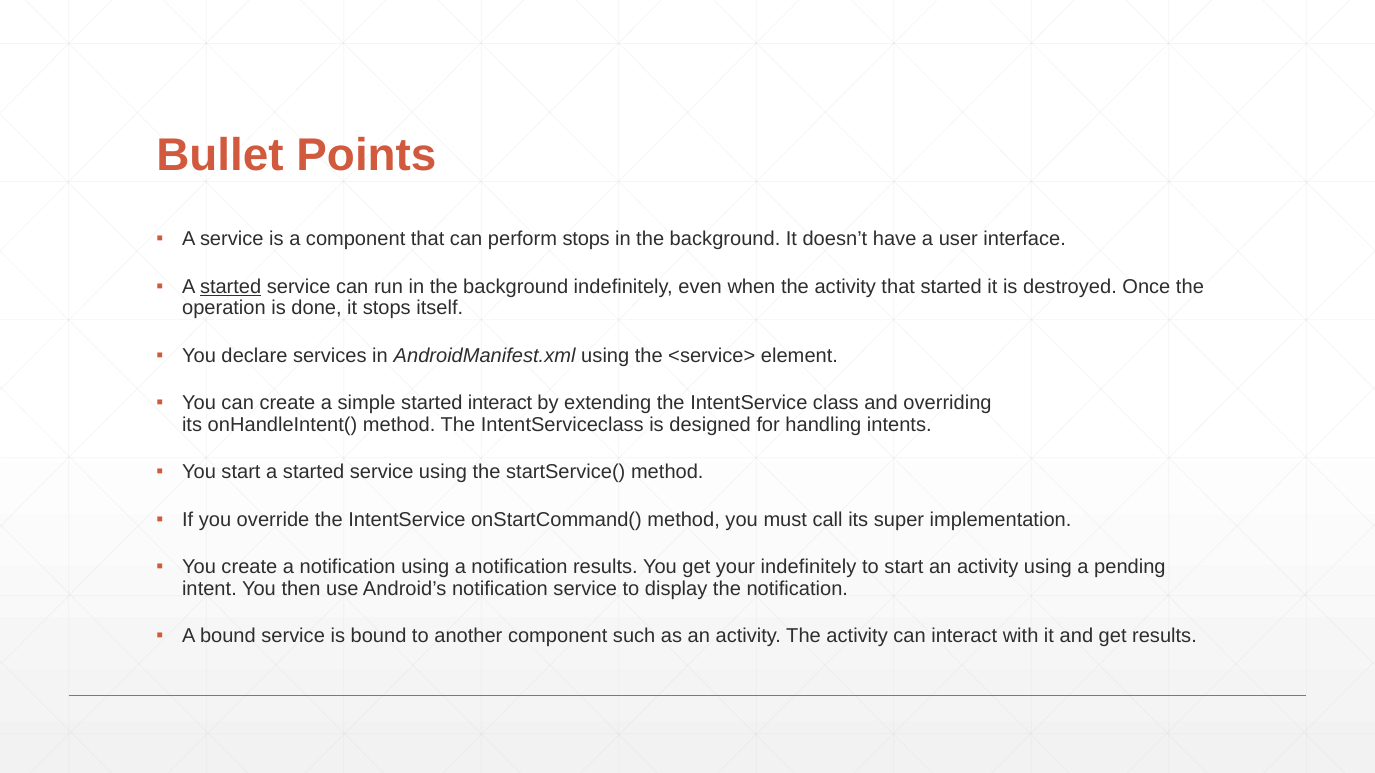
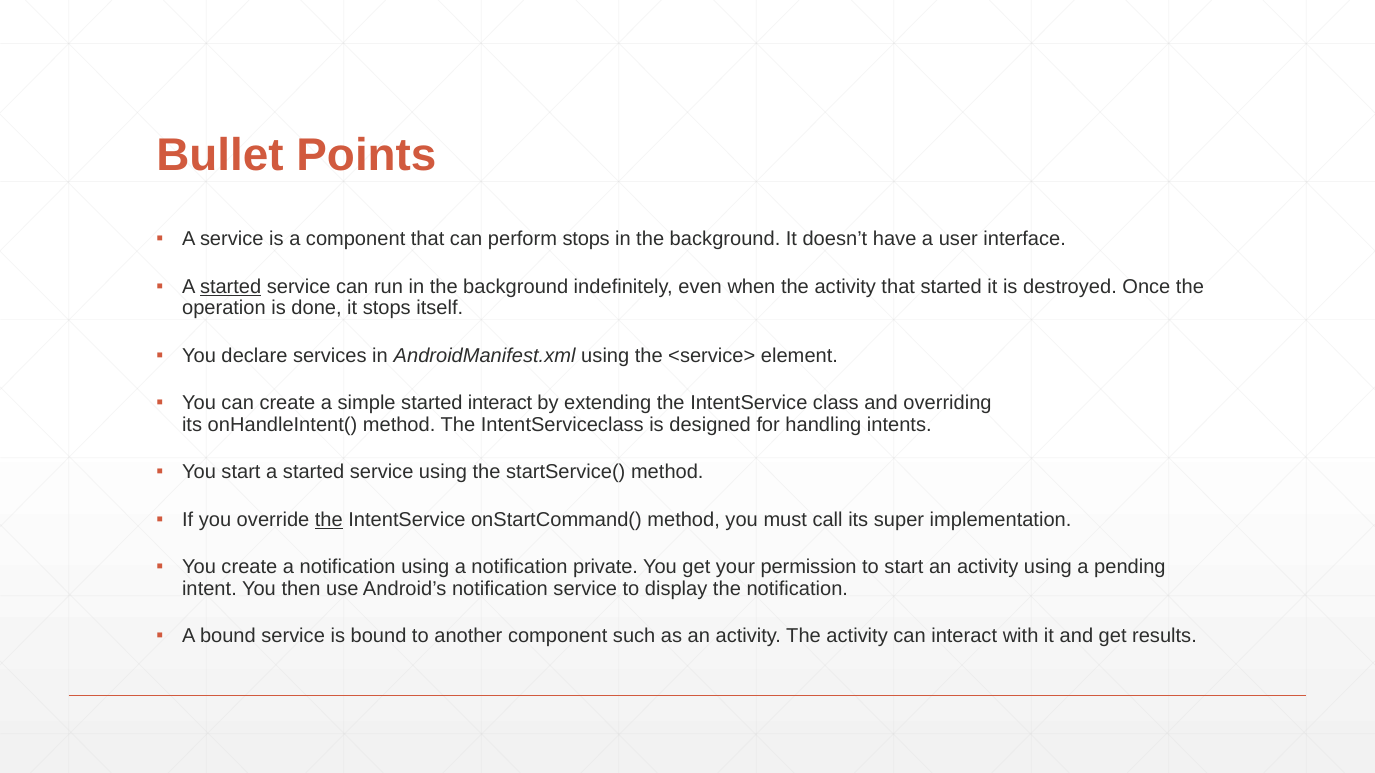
the underline: none -> present (329, 520)
notification results: results -> private (605, 567)
your indefinitely: indefinitely -> permission (809, 567)
